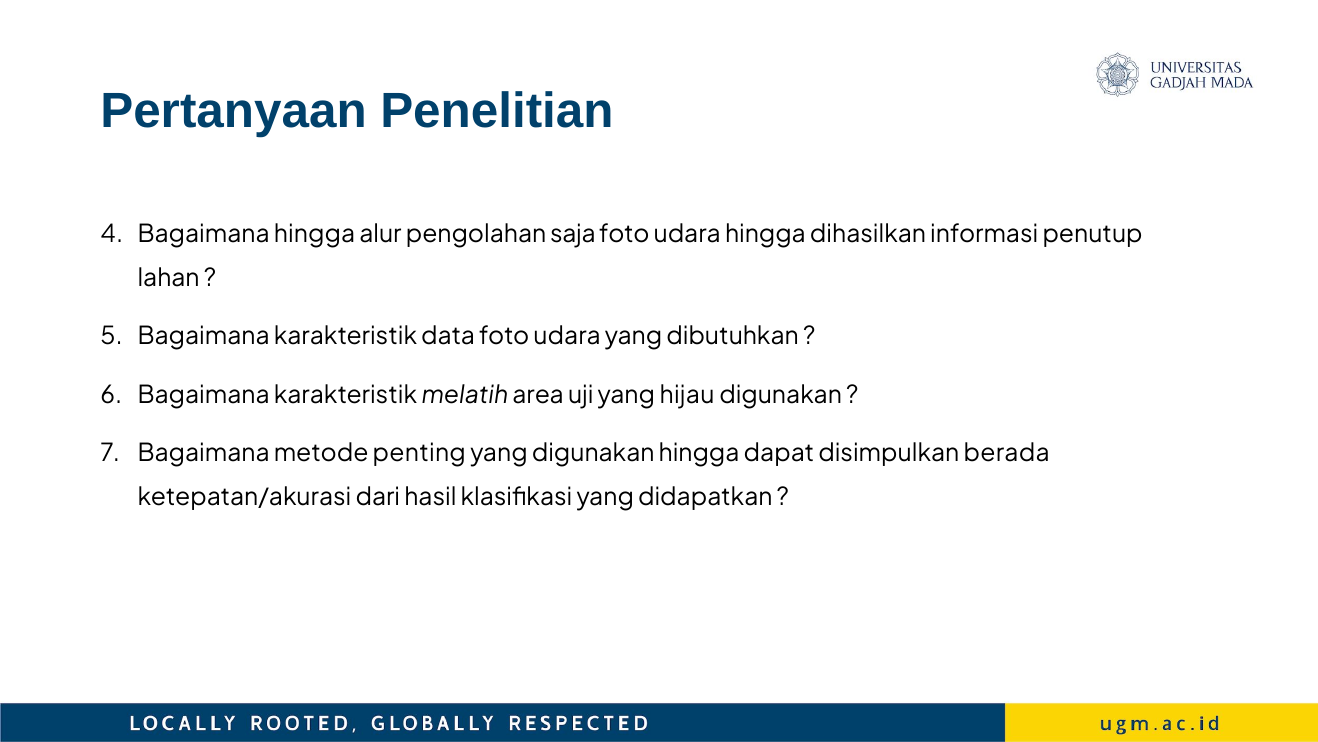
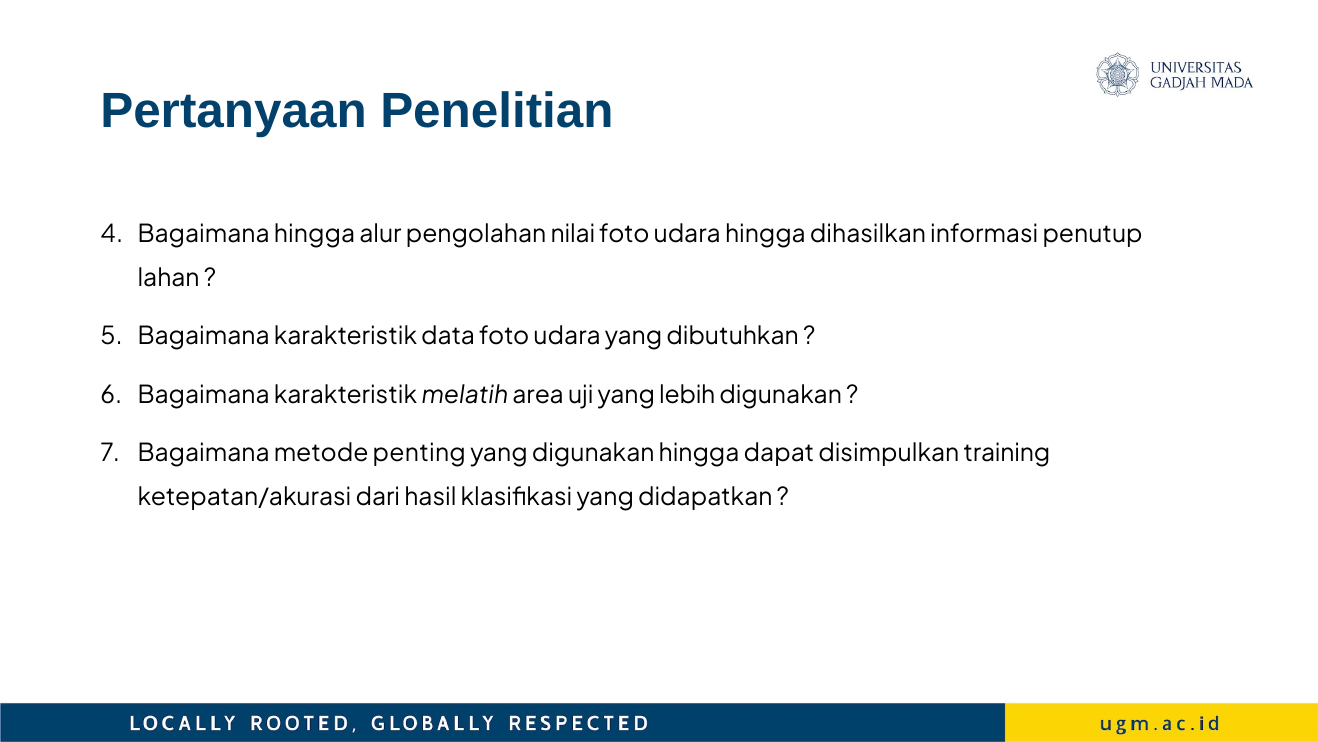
saja: saja -> nilai (573, 234)
hijau: hijau -> lebih (687, 395)
berada: berada -> training (1007, 453)
